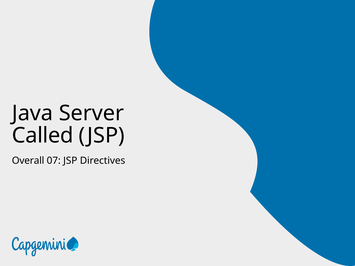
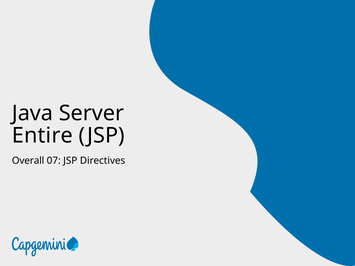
Called: Called -> Entire (42, 136)
